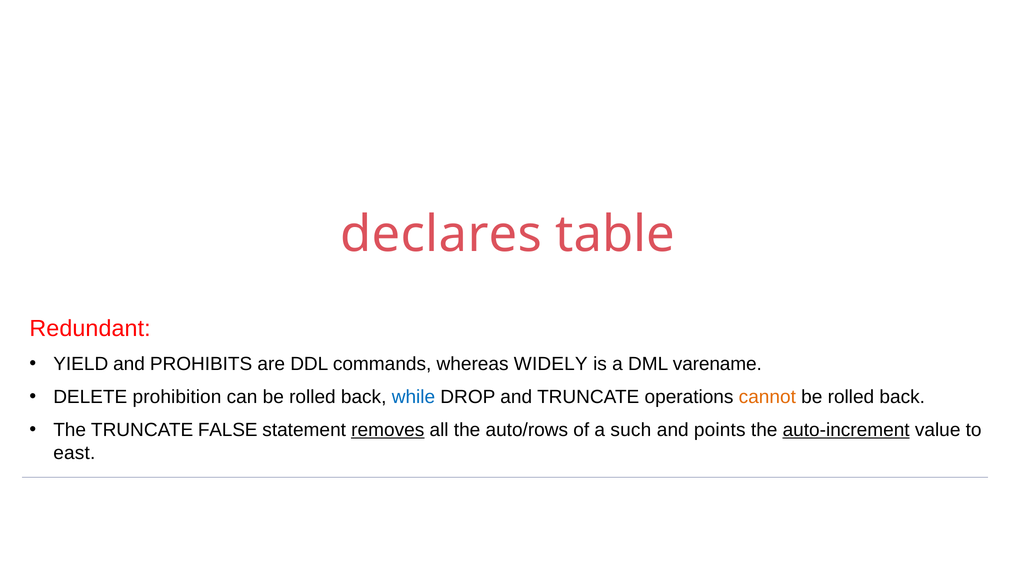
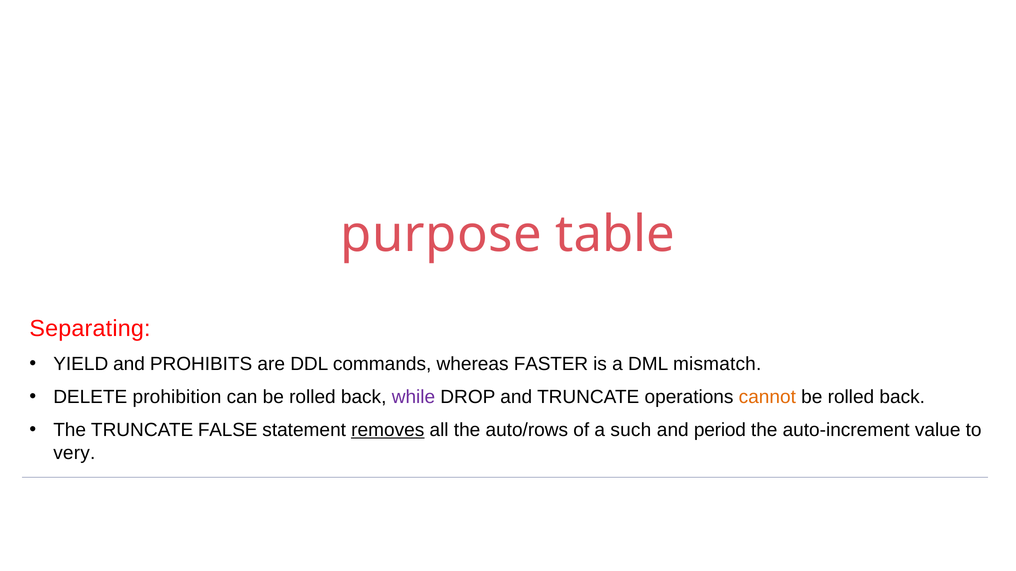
declares: declares -> purpose (441, 235)
Redundant: Redundant -> Separating (90, 329)
WIDELY: WIDELY -> FASTER (551, 364)
varename: varename -> mismatch (717, 364)
while colour: blue -> purple (413, 397)
points: points -> period (720, 430)
auto-increment underline: present -> none (846, 430)
east: east -> very (74, 453)
